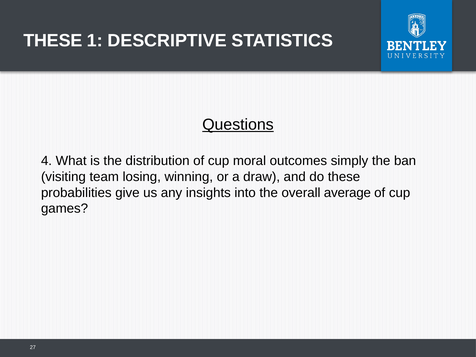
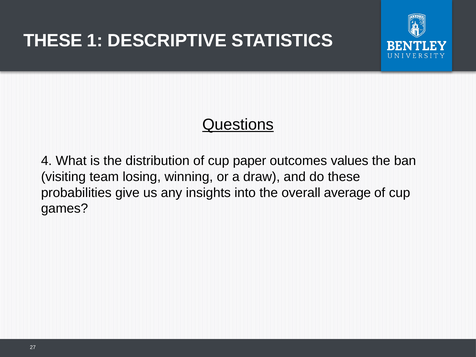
moral: moral -> paper (250, 161)
simply: simply -> values (350, 161)
